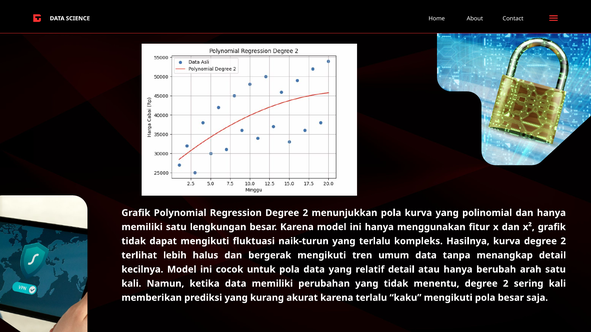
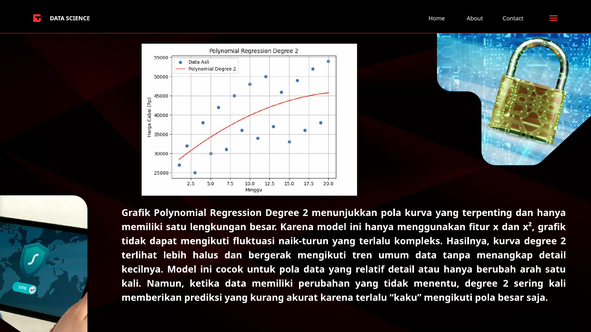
polinomial: polinomial -> terpenting (487, 213)
